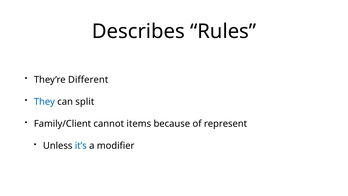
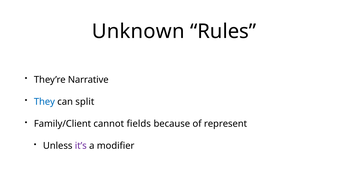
Describes: Describes -> Unknown (138, 31)
Different: Different -> Narrative (88, 80)
items: items -> fields (139, 124)
it’s colour: blue -> purple (81, 146)
